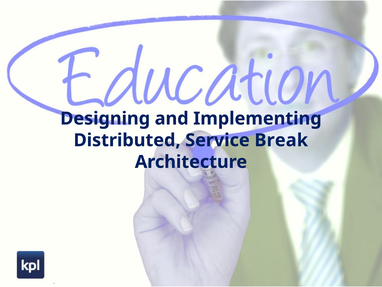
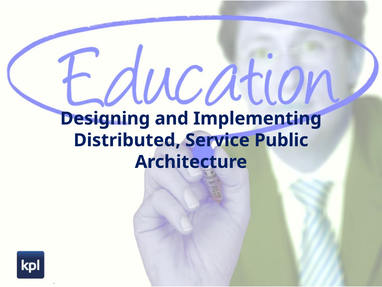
Break: Break -> Public (281, 140)
